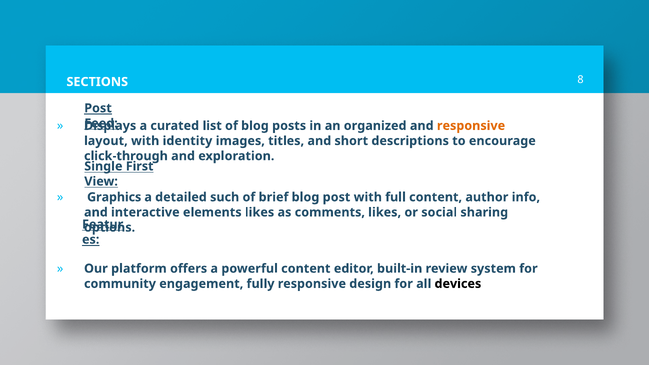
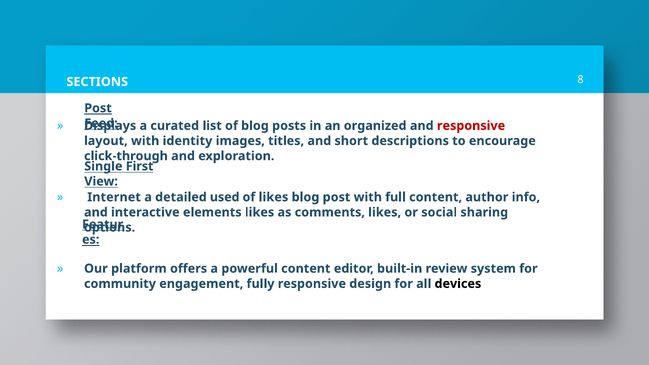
responsive colour: orange -> red (471, 126)
Graphics: Graphics -> Internet (114, 197)
such: such -> used (225, 197)
of brief: brief -> likes (273, 197)
